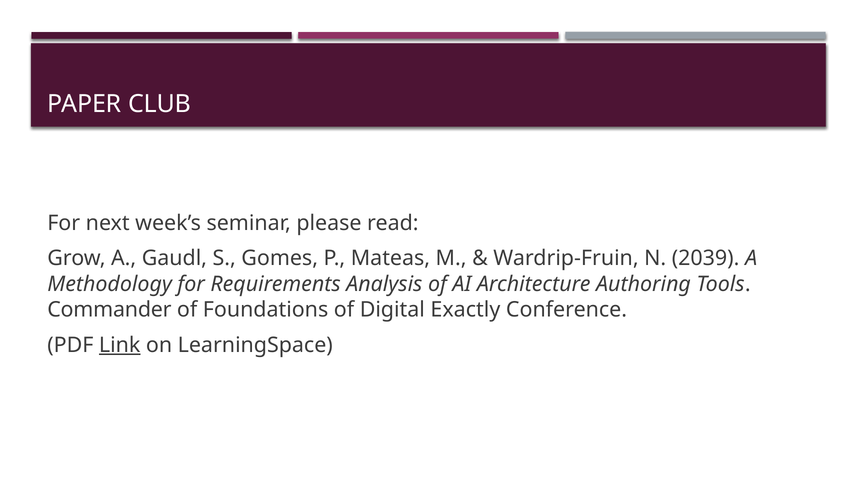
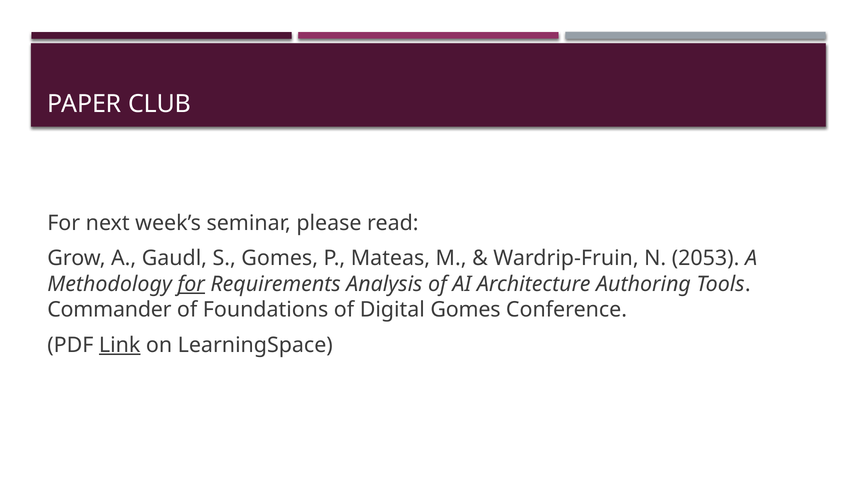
2039: 2039 -> 2053 (706, 258)
for underline: none -> present (191, 284)
Digital Exactly: Exactly -> Gomes (466, 310)
